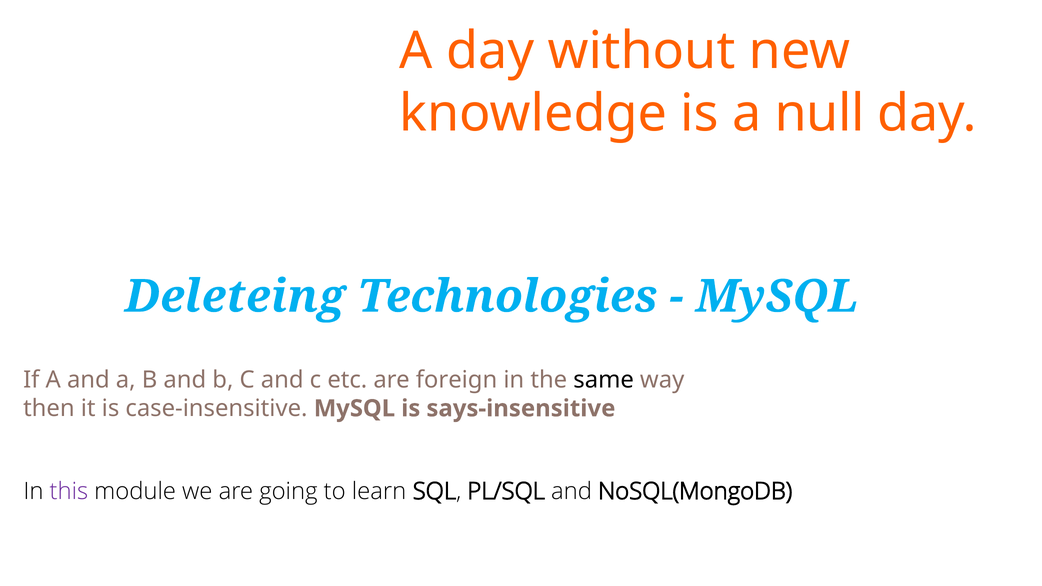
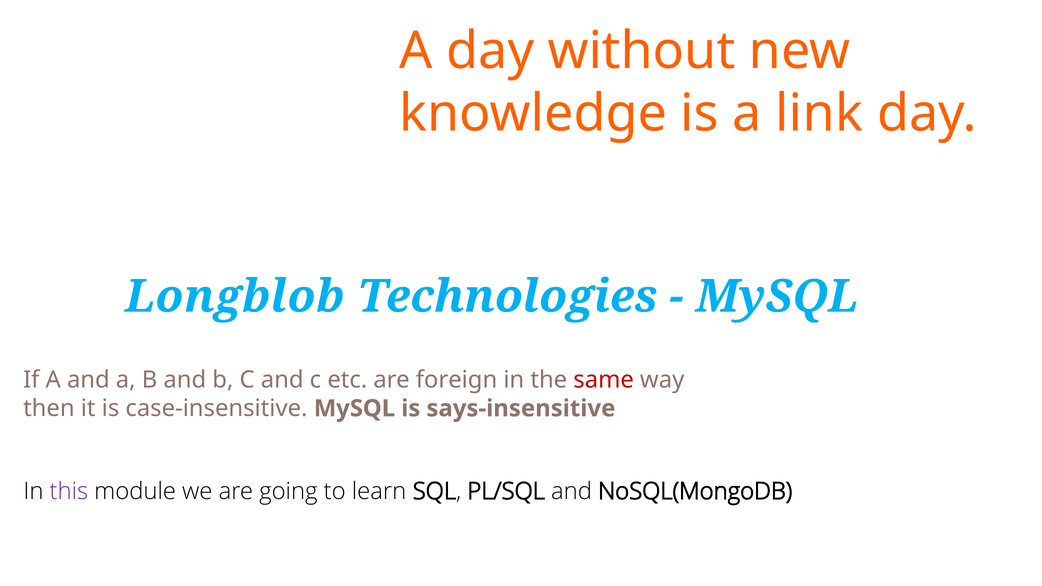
null: null -> link (819, 114)
Deleteing: Deleteing -> Longblob (235, 297)
same colour: black -> red (604, 380)
